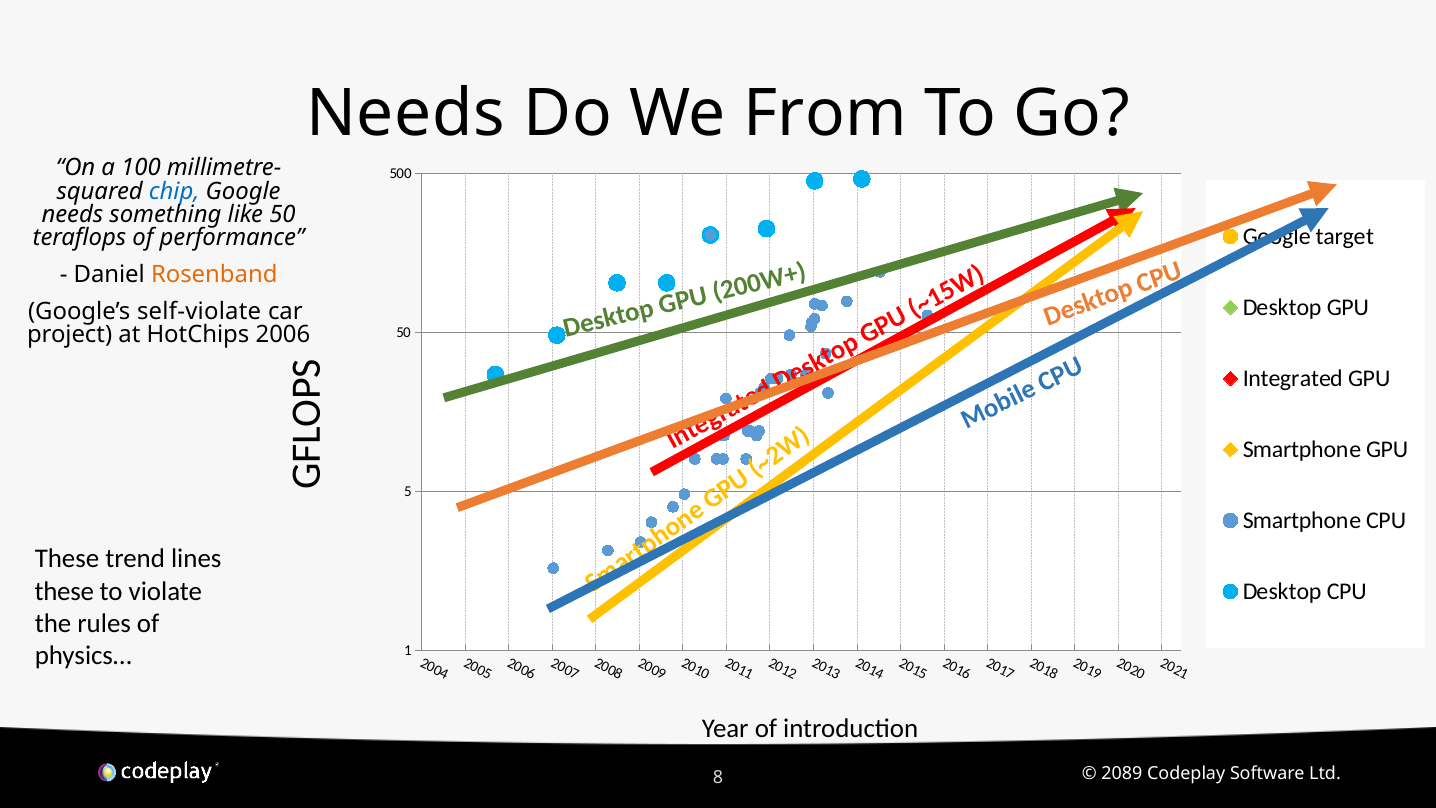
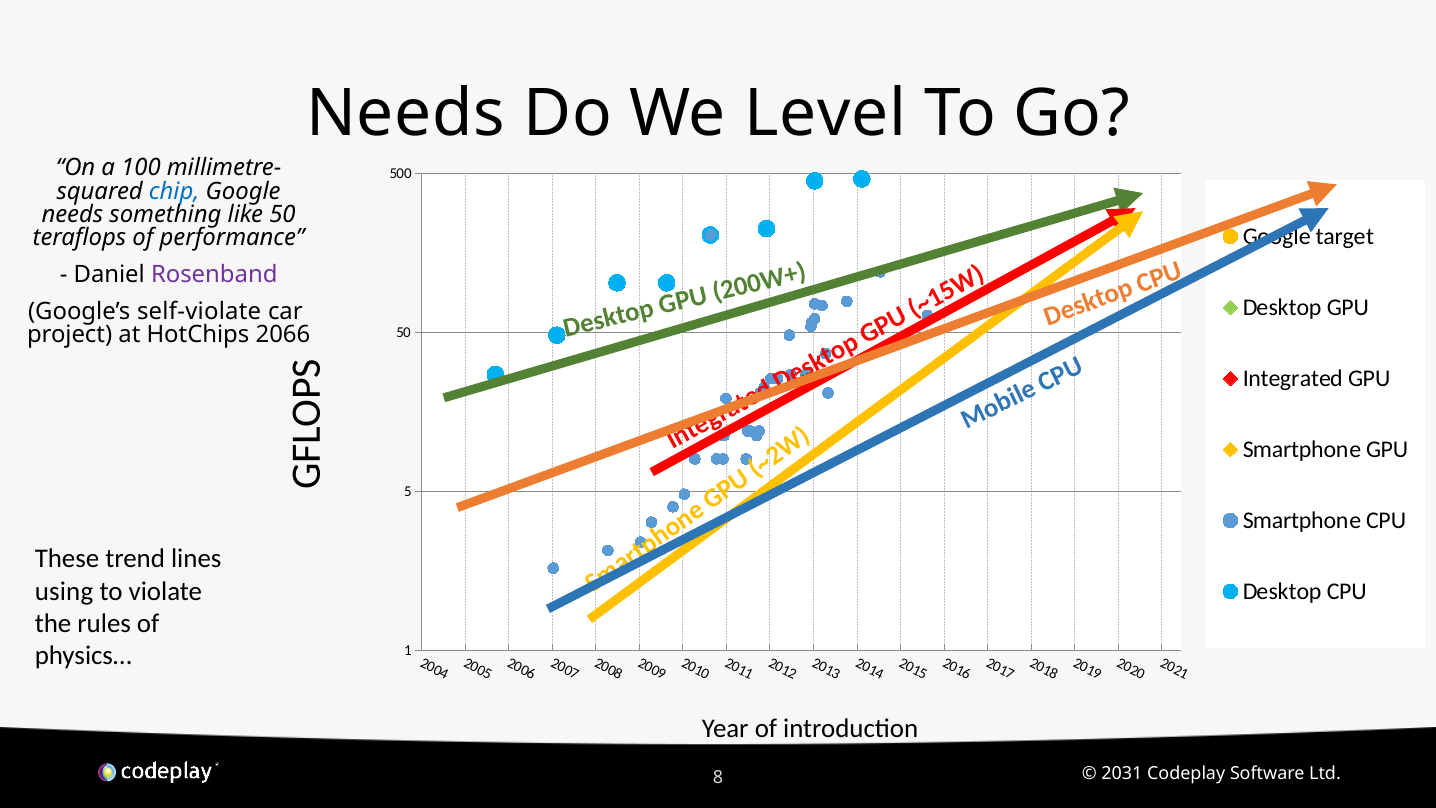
From: From -> Level (825, 114)
Rosenband colour: orange -> purple (214, 274)
2006: 2006 -> 2066 (283, 334)
these: these -> using (64, 591)
2089: 2089 -> 2031 (1122, 773)
